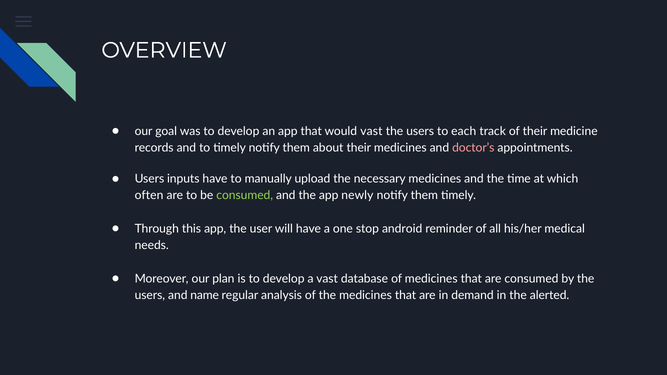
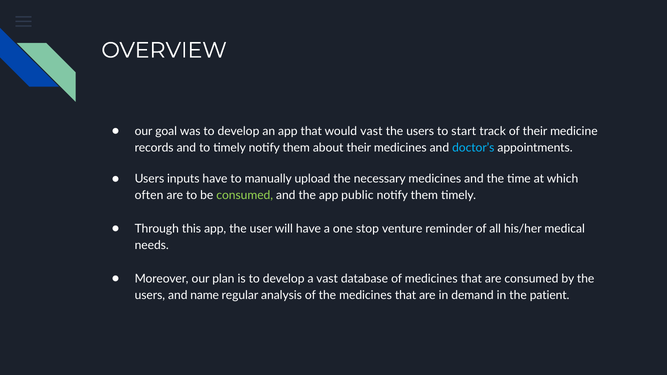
each: each -> start (464, 131)
doctor’s colour: pink -> light blue (473, 148)
newly: newly -> public (357, 196)
android: android -> venture (402, 229)
alerted: alerted -> patient (550, 295)
